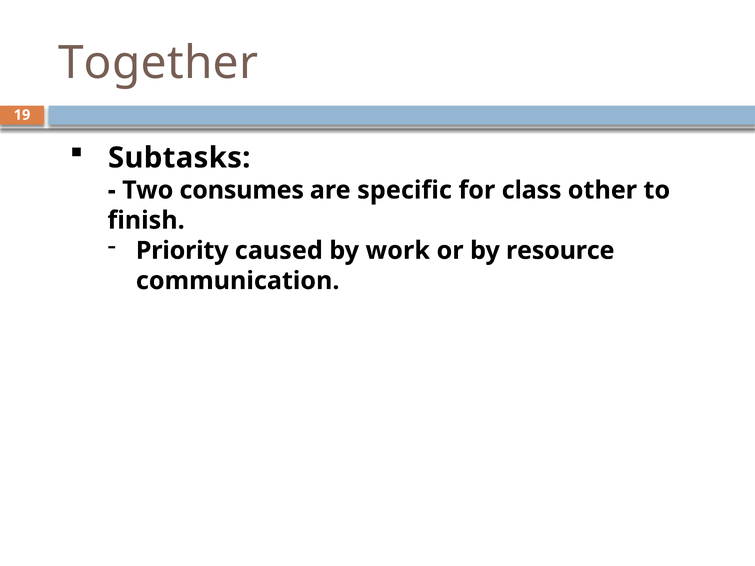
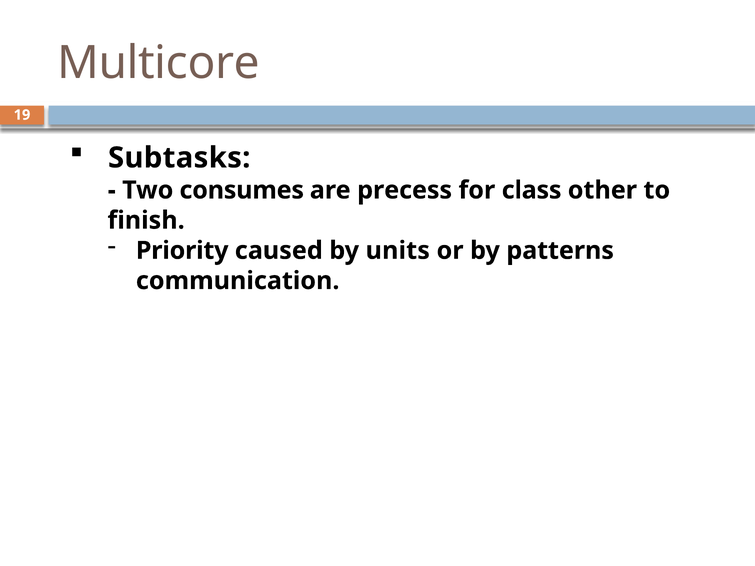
Together: Together -> Multicore (158, 63)
specific: specific -> precess (405, 190)
work: work -> units (398, 251)
resource: resource -> patterns (560, 251)
